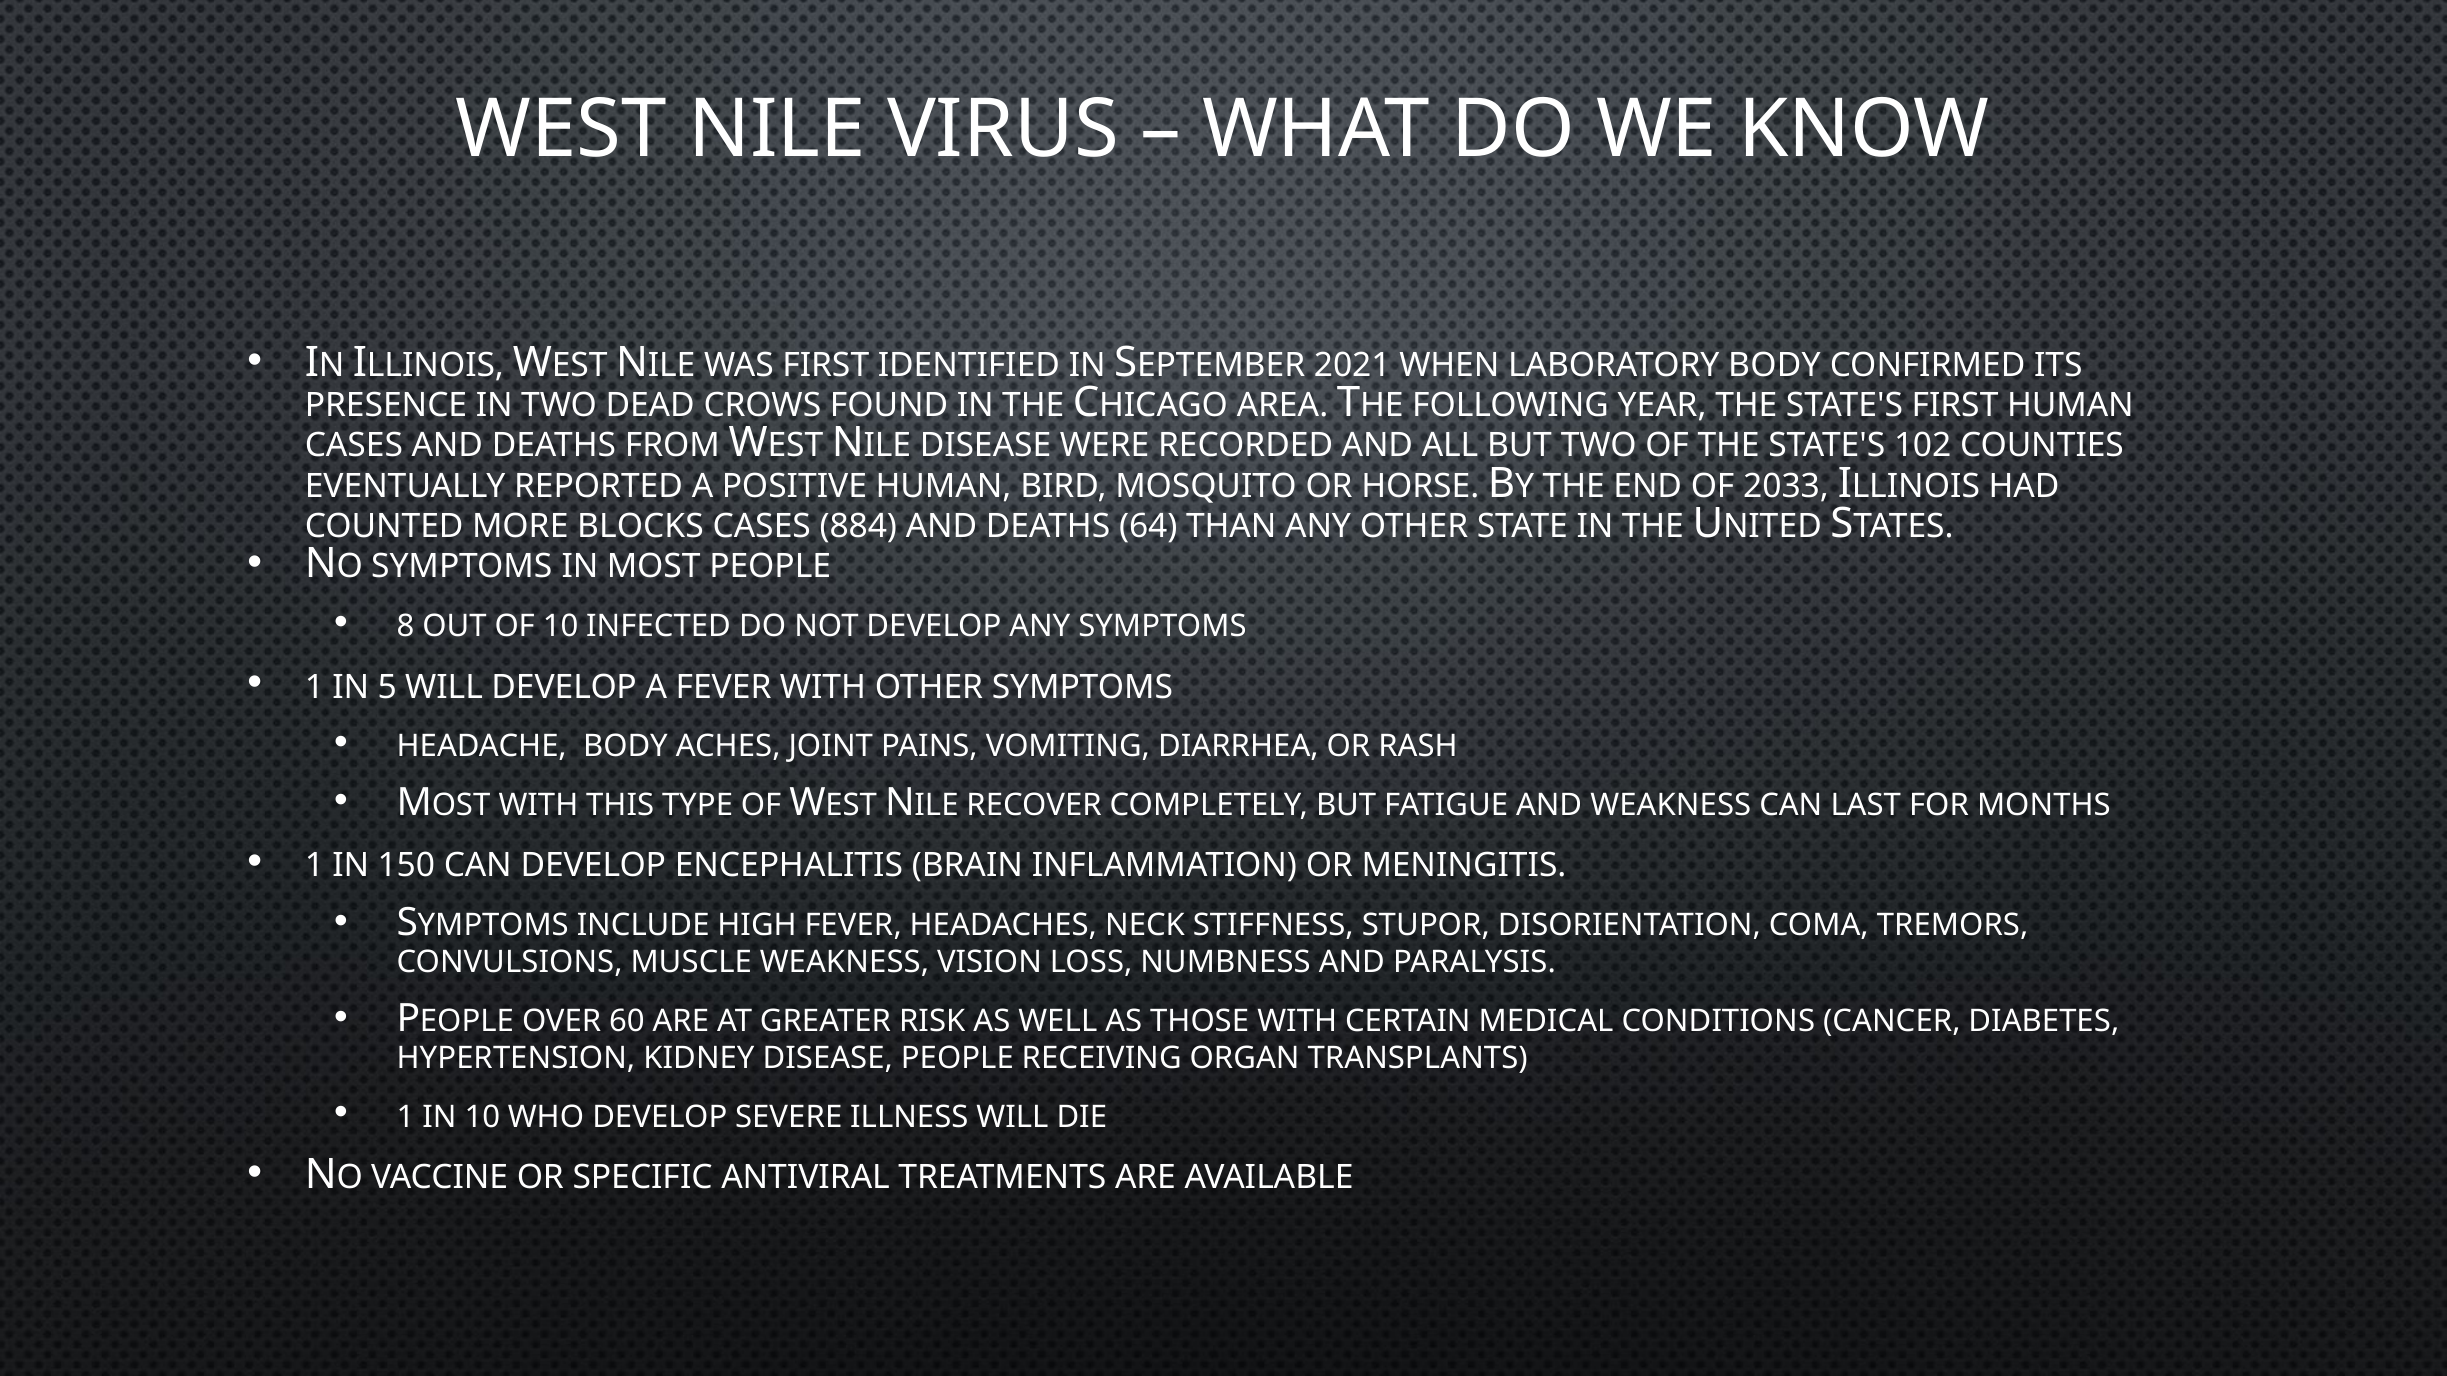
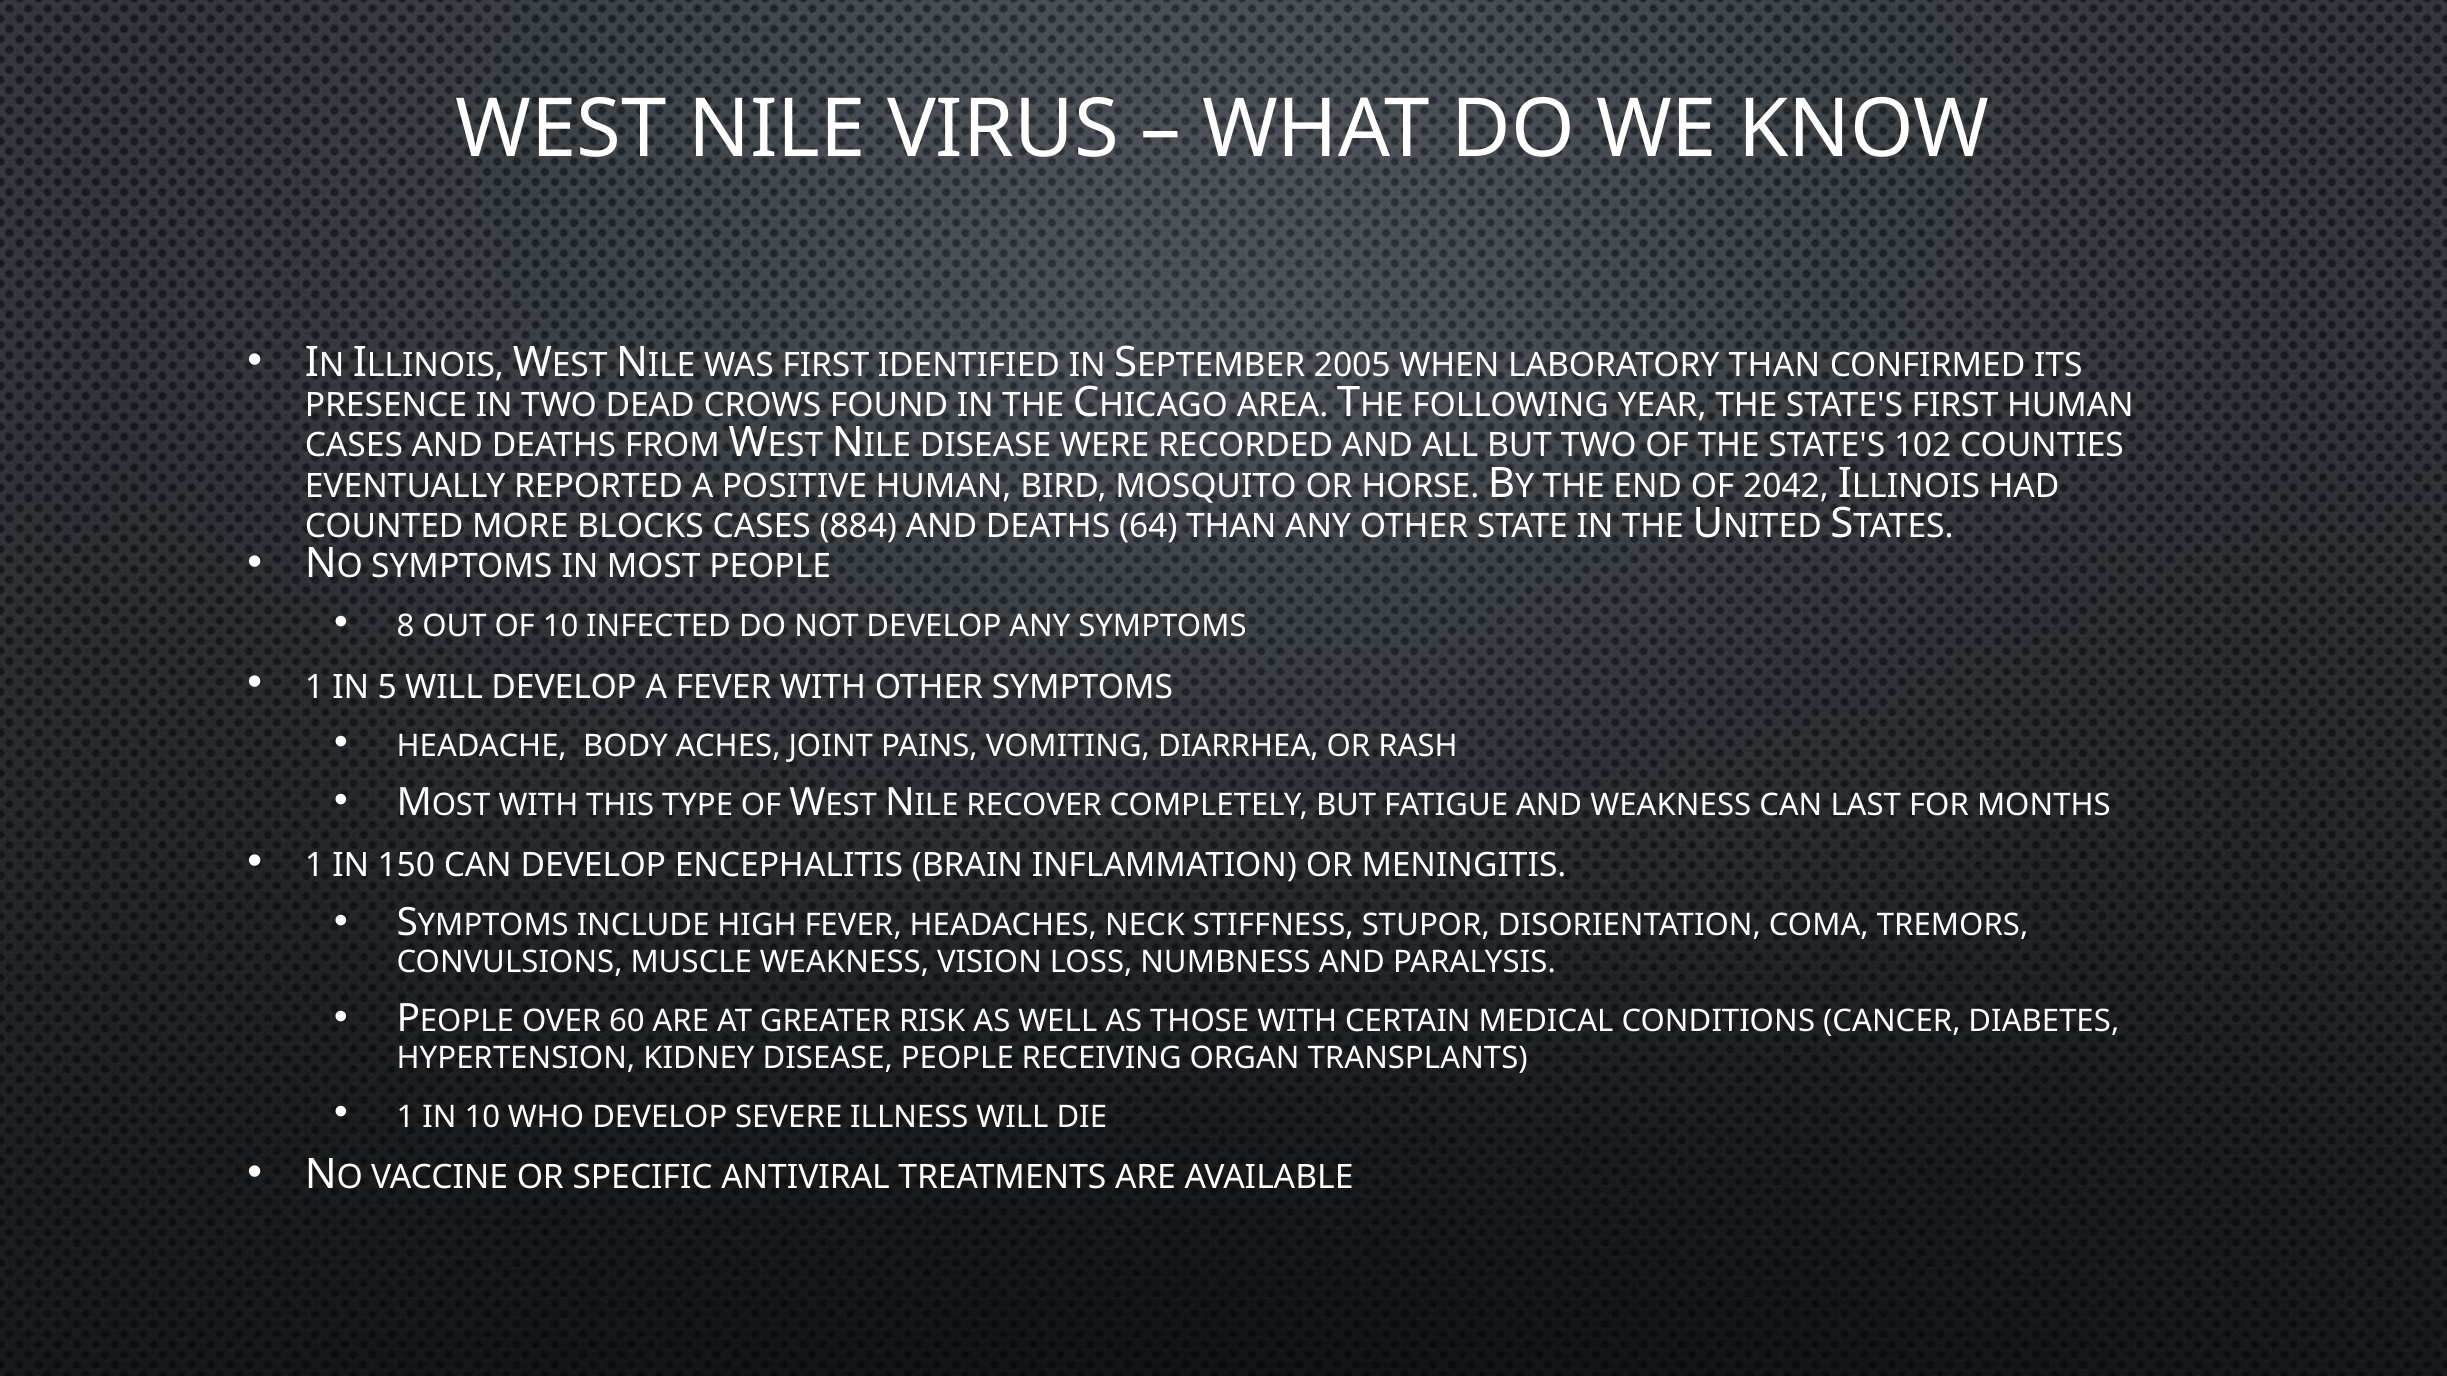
2021: 2021 -> 2005 (1352, 365)
LABORATORY BODY: BODY -> THAN (1774, 365)
2033: 2033 -> 2042 (1786, 486)
